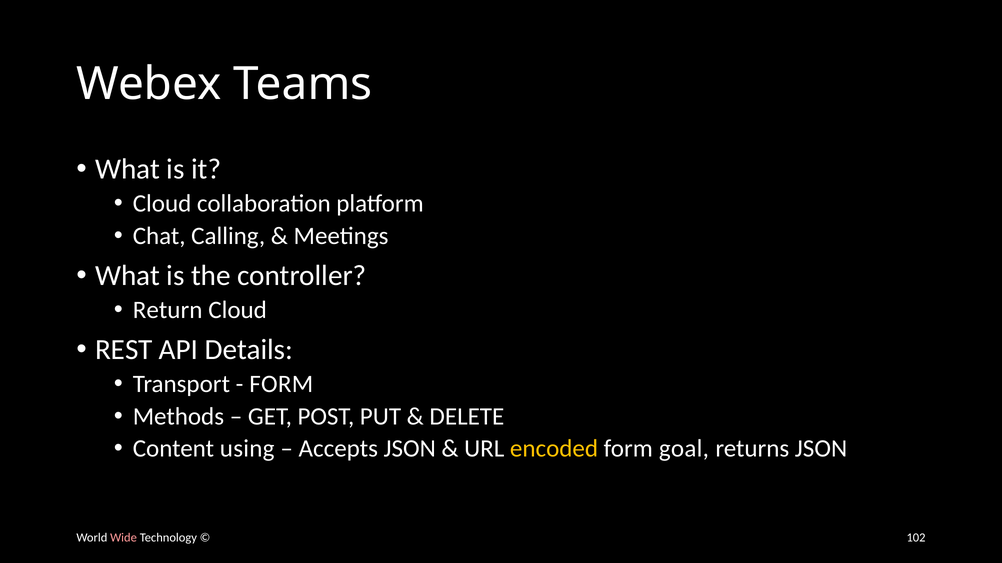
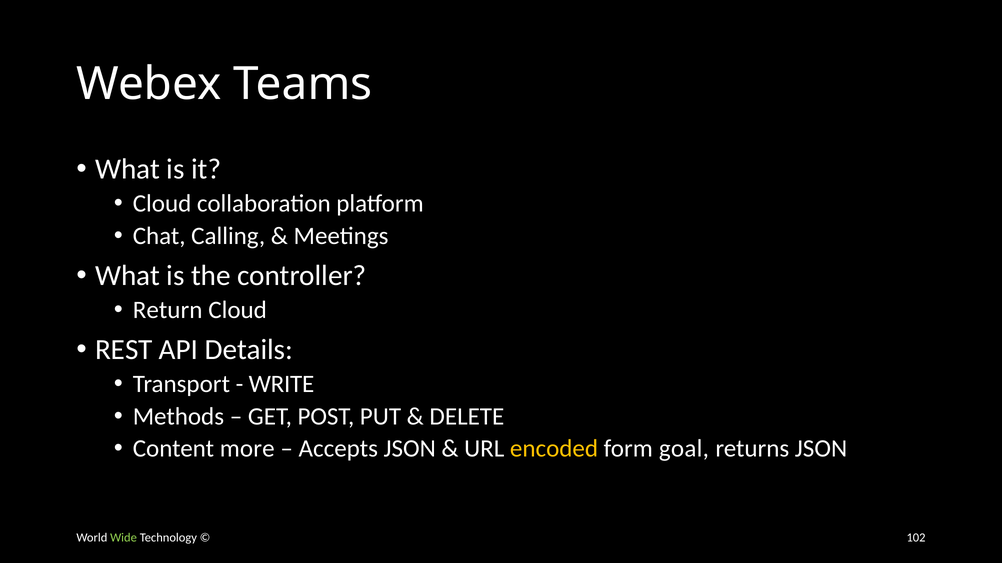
FORM: FORM -> WRITE (282, 385)
using: using -> more (247, 449)
Wide colour: pink -> light green (124, 538)
